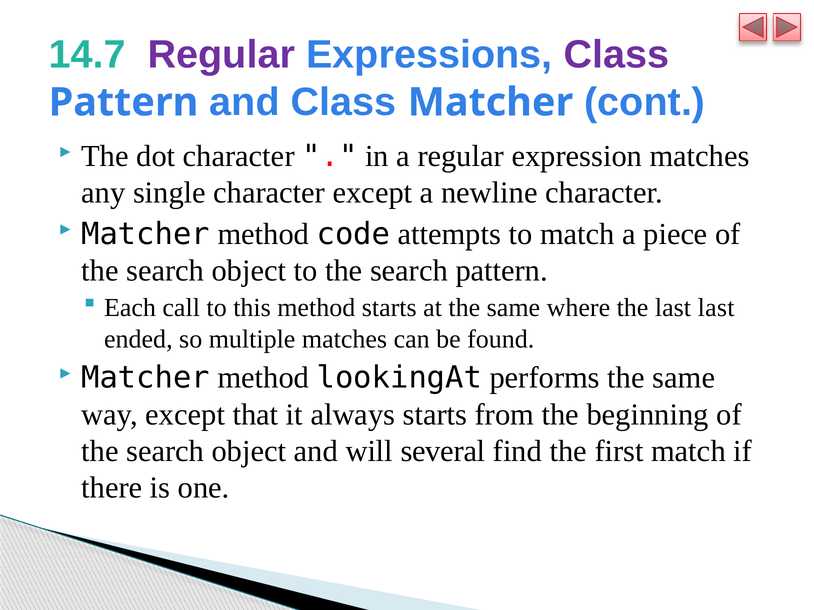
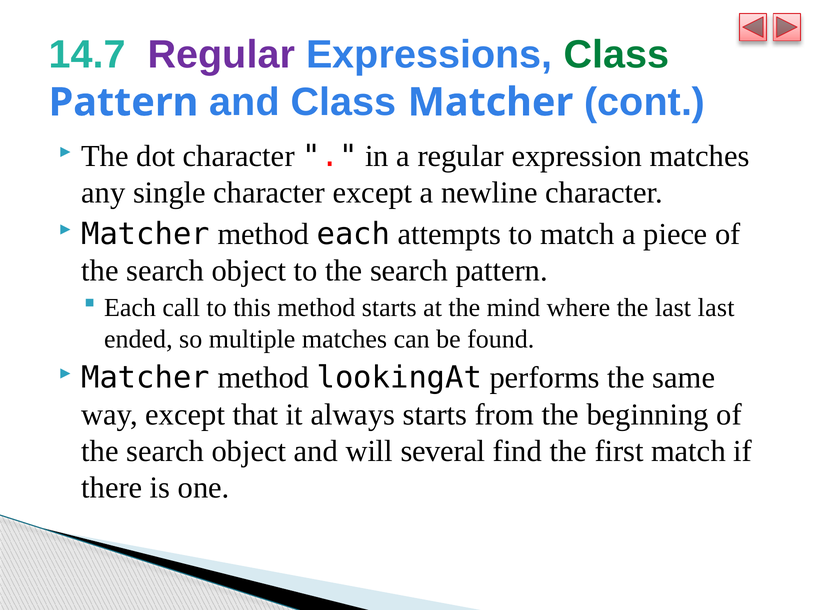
Class colour: purple -> green (616, 55)
method code: code -> each (353, 234)
at the same: same -> mind (513, 308)
